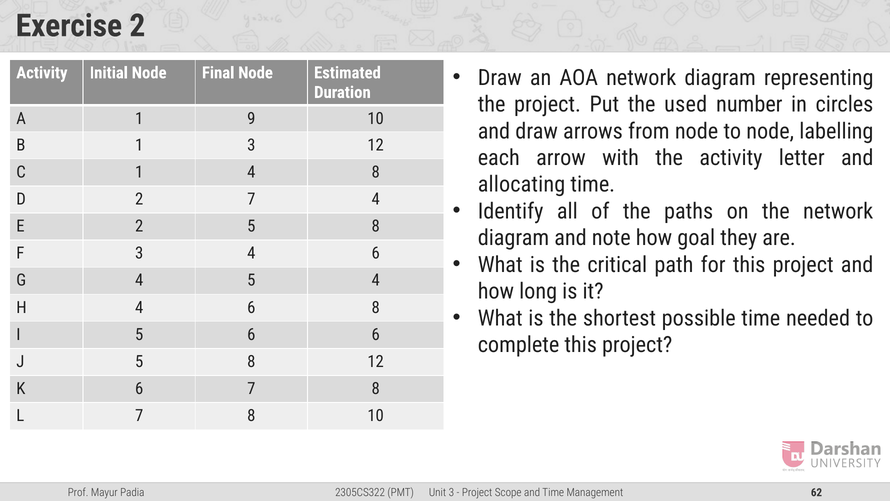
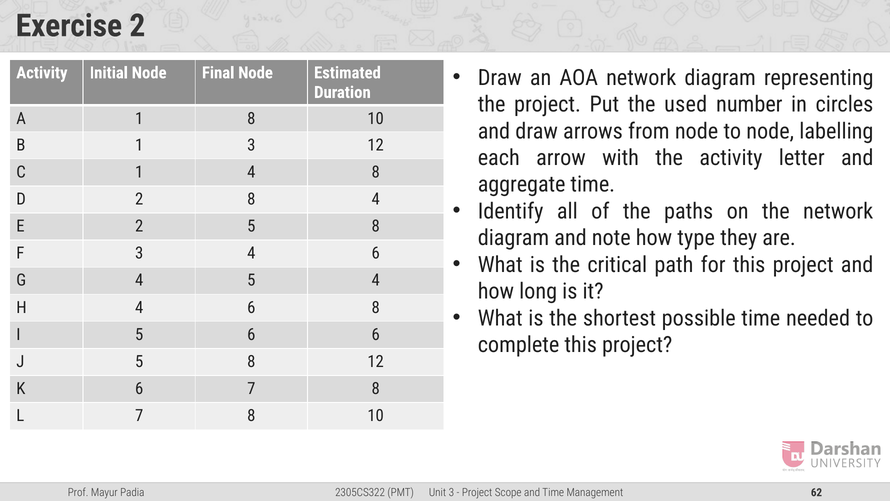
1 9: 9 -> 8 (251, 119)
allocating: allocating -> aggregate (522, 184)
2 7: 7 -> 8 (251, 199)
goal: goal -> type (696, 238)
